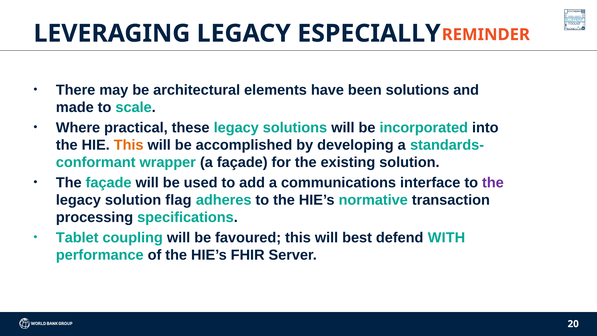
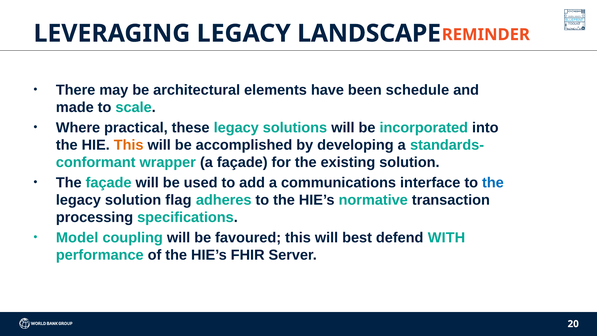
ESPECIALLY: ESPECIALLY -> LANDSCAPE (369, 33)
been solutions: solutions -> schedule (417, 90)
the colour: purple -> blue (493, 183)
Tablet: Tablet -> Model (77, 238)
